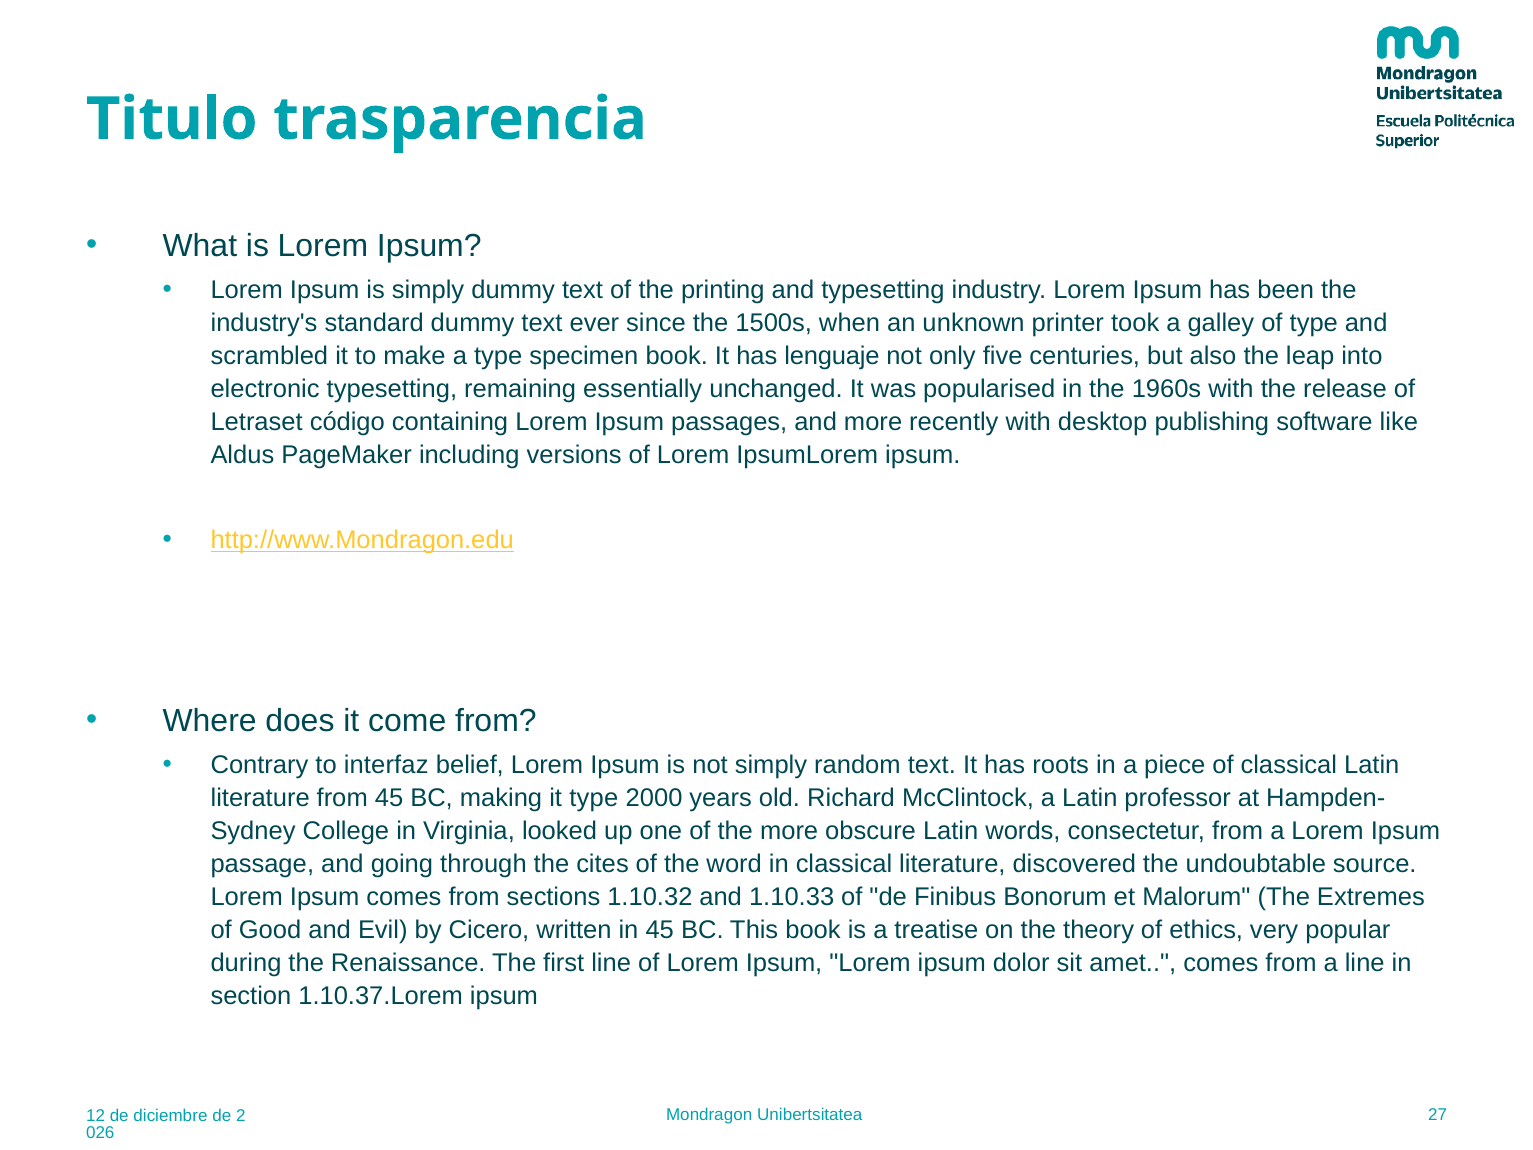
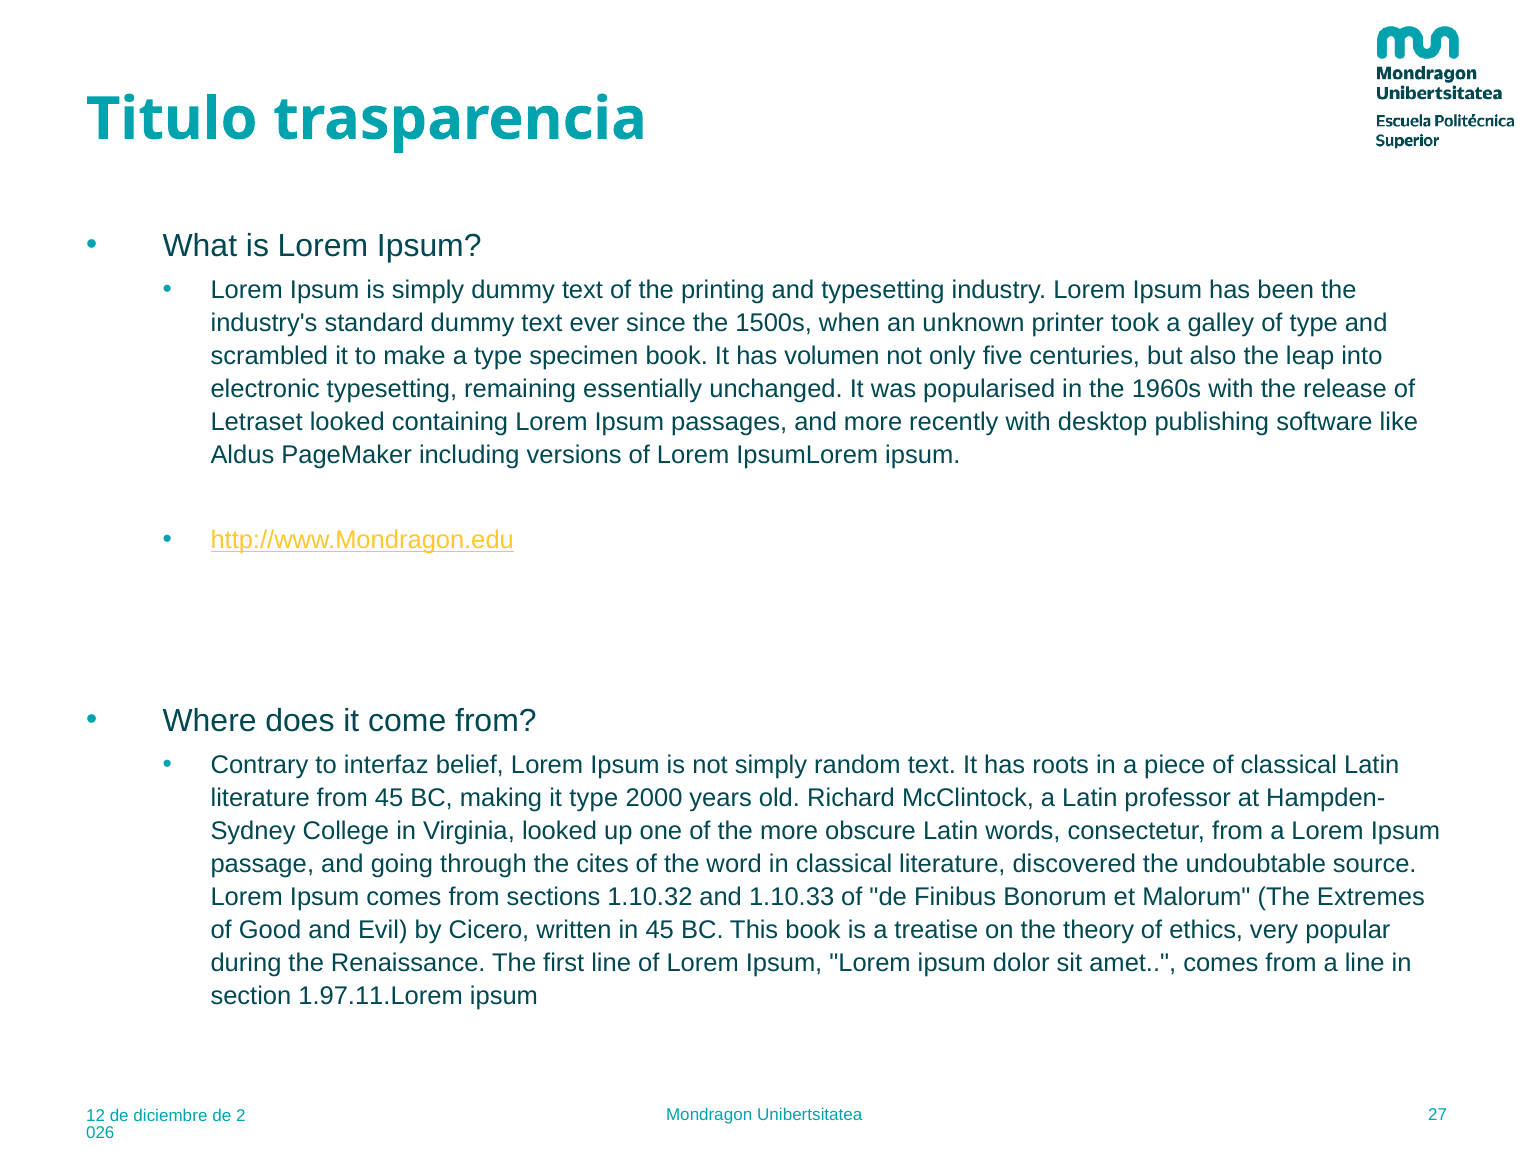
lenguaje: lenguaje -> volumen (832, 356)
Letraset código: código -> looked (347, 422)
1.10.37.Lorem: 1.10.37.Lorem -> 1.97.11.Lorem (381, 996)
